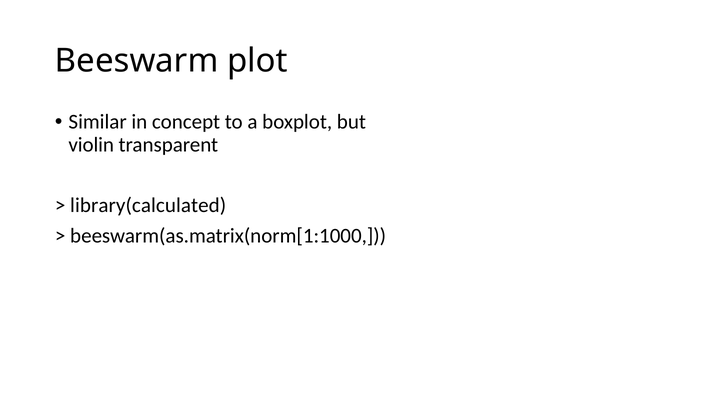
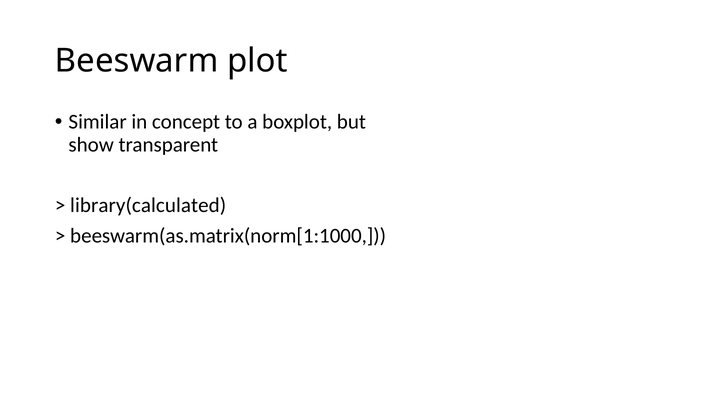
violin: violin -> show (91, 145)
